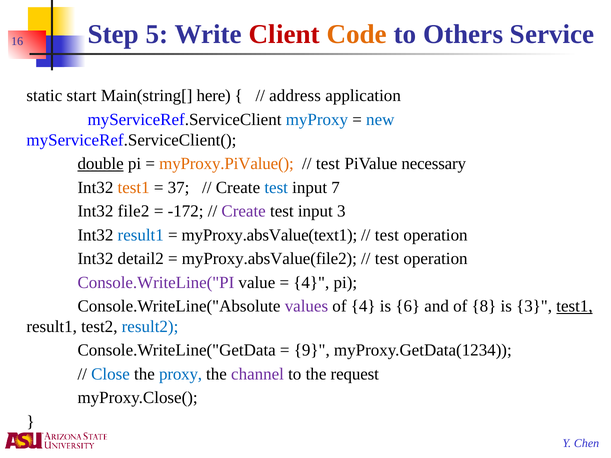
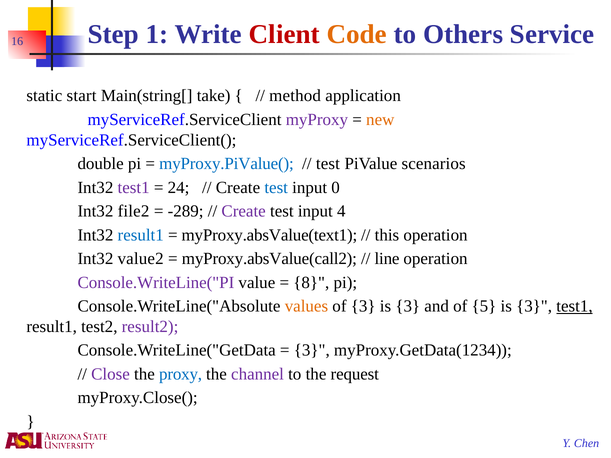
5: 5 -> 1 (157, 34)
here: here -> take (214, 96)
address: address -> method (295, 96)
myProxy colour: blue -> purple (317, 120)
new colour: blue -> orange (380, 120)
double underline: present -> none (101, 164)
myProxy.PiValue( colour: orange -> blue (226, 164)
necessary: necessary -> scenarios (434, 164)
test1 colour: orange -> purple (134, 188)
37: 37 -> 24 (179, 188)
7: 7 -> 0 (336, 188)
-172: -172 -> -289 (186, 211)
input 3: 3 -> 4 (341, 211)
test: test -> this (387, 235)
detail2: detail2 -> value2 (141, 259)
myProxy.absValue(file2: myProxy.absValue(file2 -> myProxy.absValue(call2 (269, 259)
test: test -> line (387, 259)
4: 4 -> 8 (311, 283)
values colour: purple -> orange (306, 306)
of 4: 4 -> 3 (363, 306)
6: 6 -> 3 (408, 306)
8: 8 -> 5 (484, 306)
result2 colour: blue -> purple (150, 327)
9: 9 -> 3 (312, 351)
Close colour: blue -> purple (110, 374)
